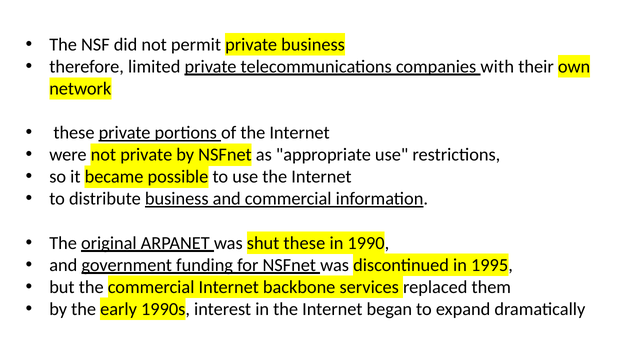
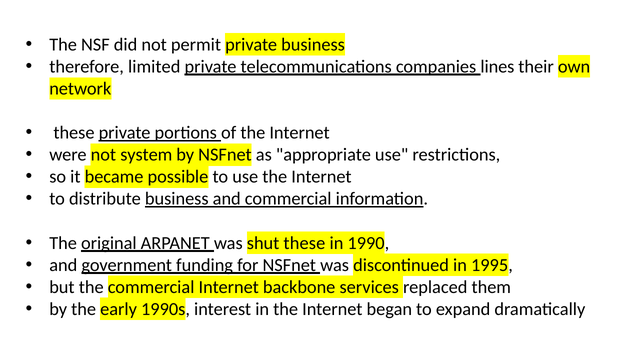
with: with -> lines (497, 67)
not private: private -> system (146, 155)
